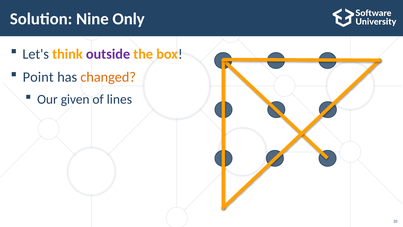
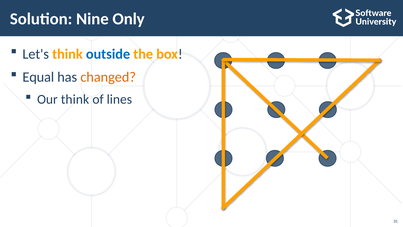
outside colour: purple -> blue (108, 54)
Point: Point -> Equal (38, 77)
Our given: given -> think (75, 99)
